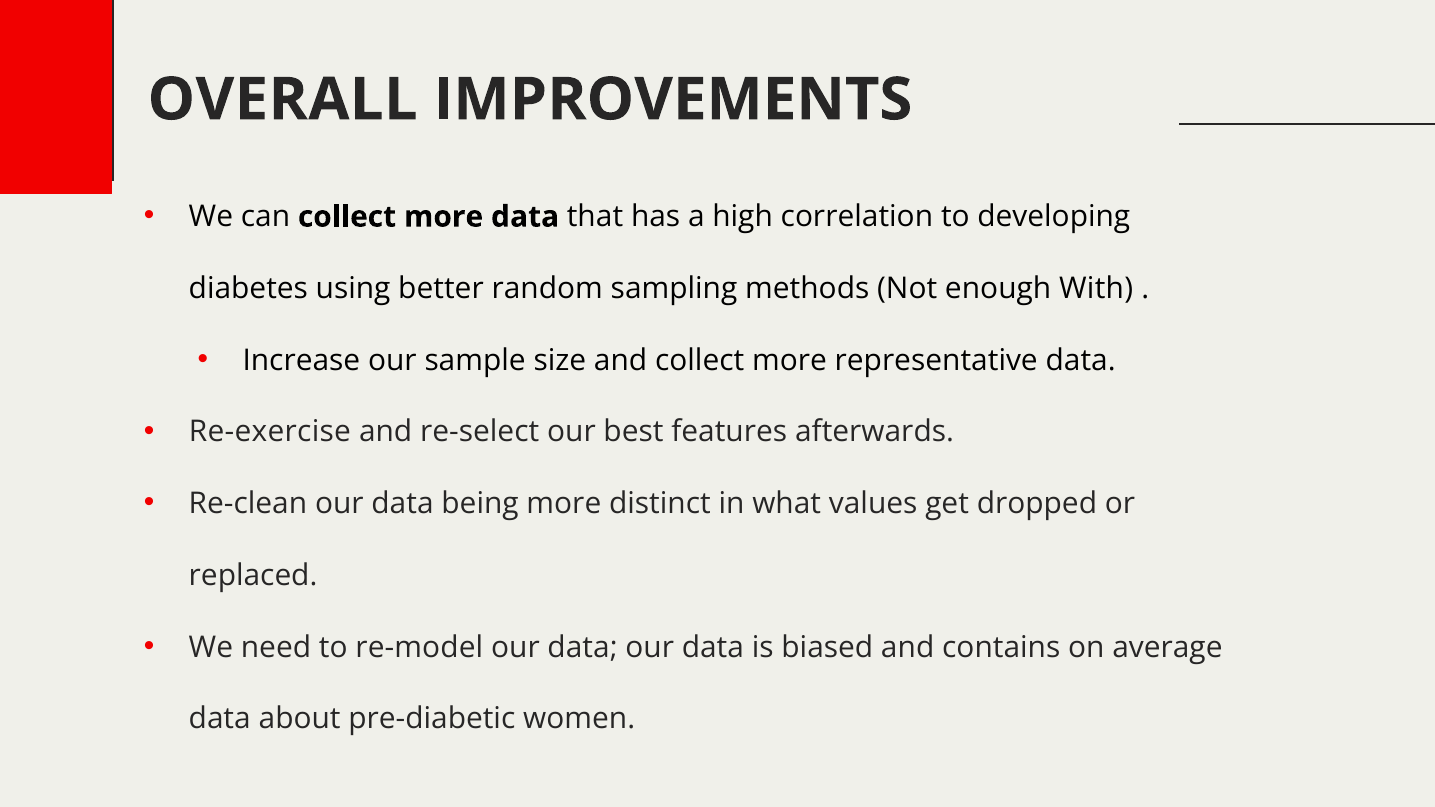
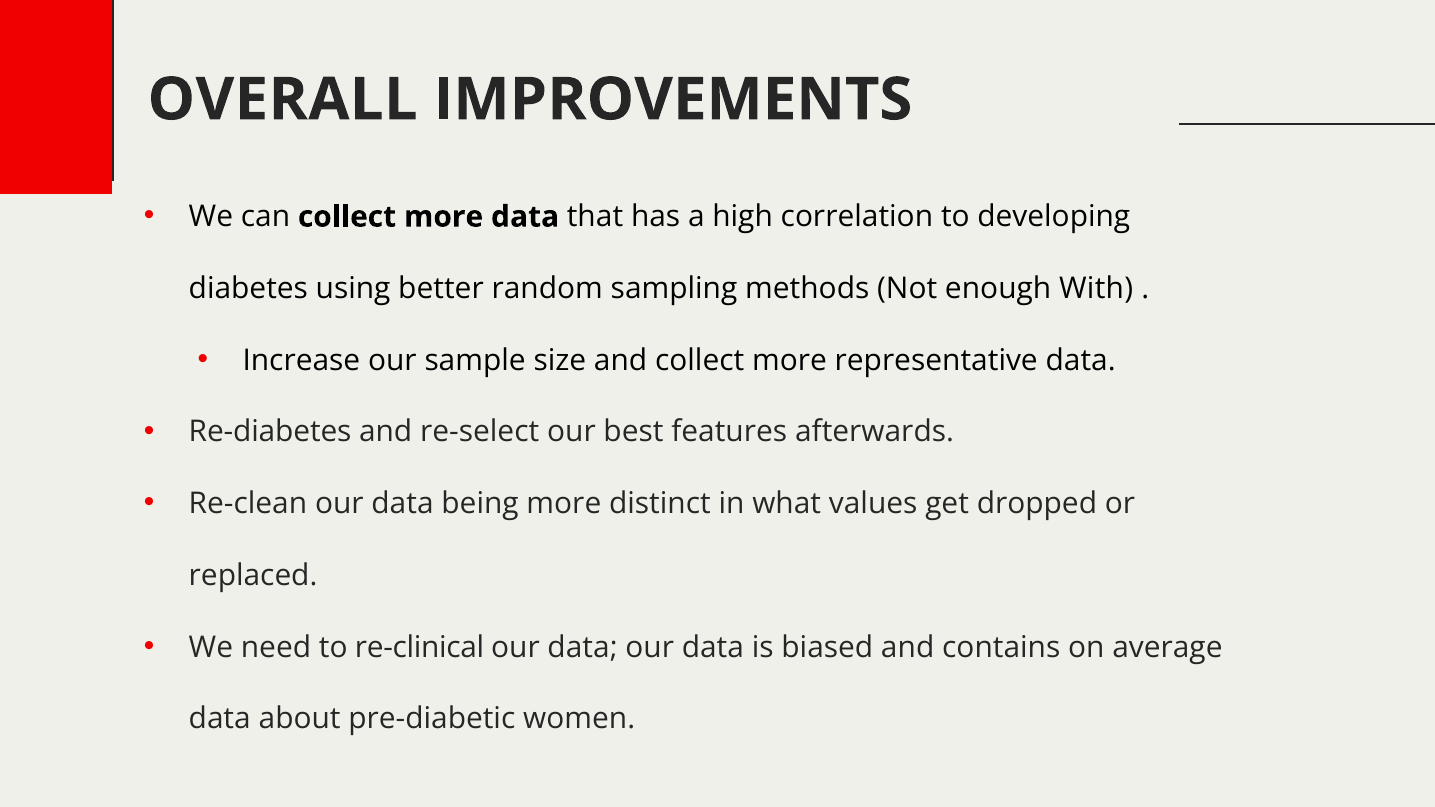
Re-exercise: Re-exercise -> Re-diabetes (270, 432)
re-model: re-model -> re-clinical (420, 647)
